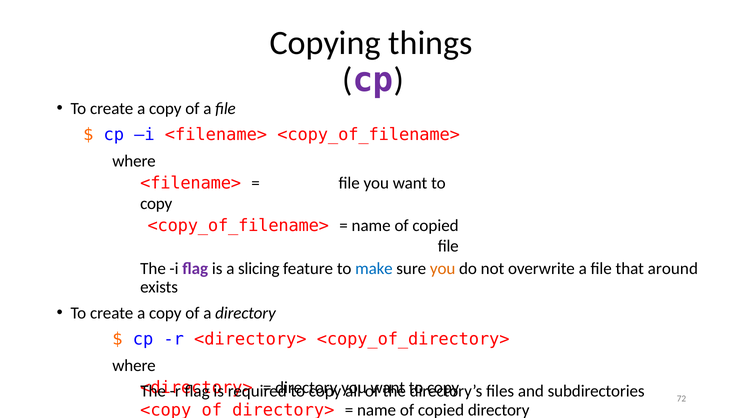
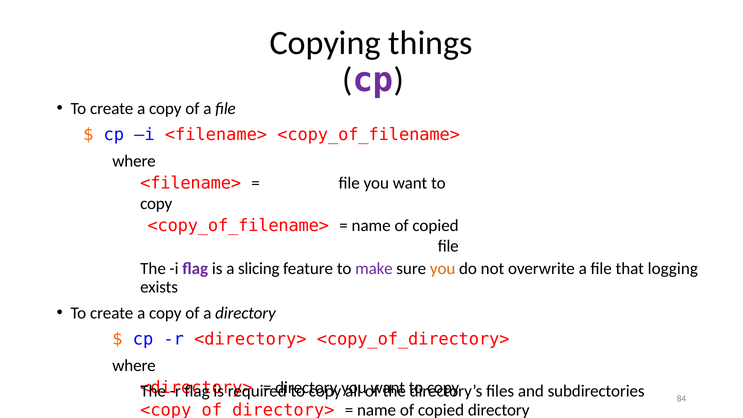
make colour: blue -> purple (374, 269)
around: around -> logging (673, 269)
72: 72 -> 84 (681, 399)
